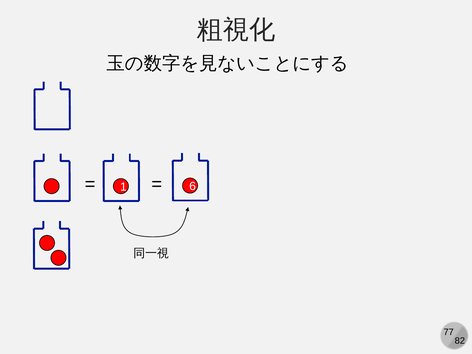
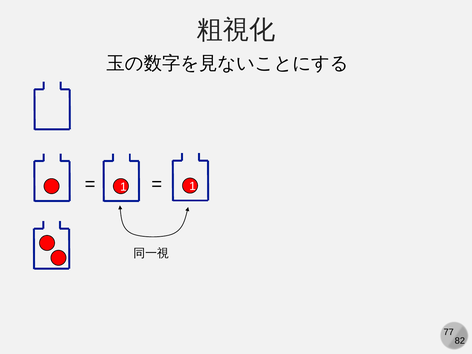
1 6: 6 -> 1 (193, 186)
